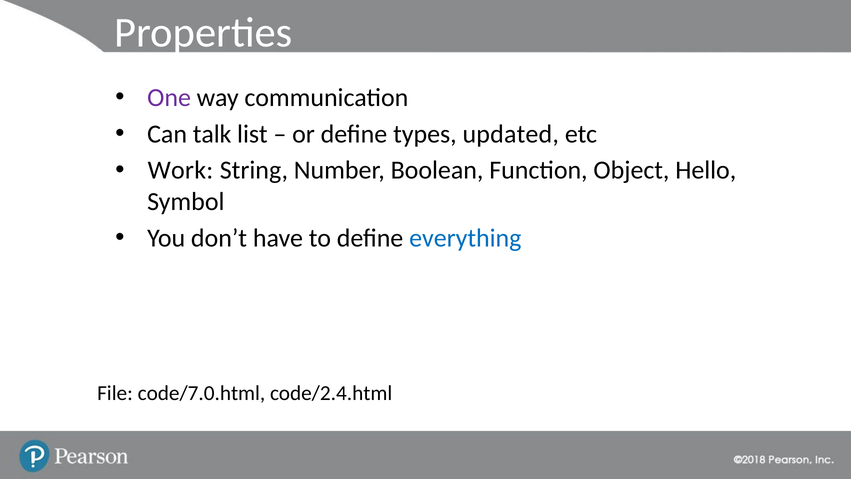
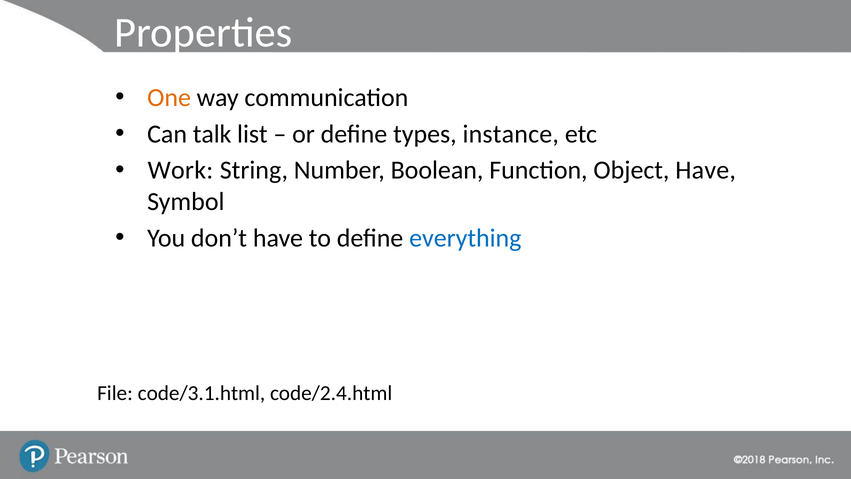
One colour: purple -> orange (169, 97)
updated: updated -> instance (511, 134)
Object Hello: Hello -> Have (706, 170)
code/7.0.html: code/7.0.html -> code/3.1.html (201, 393)
